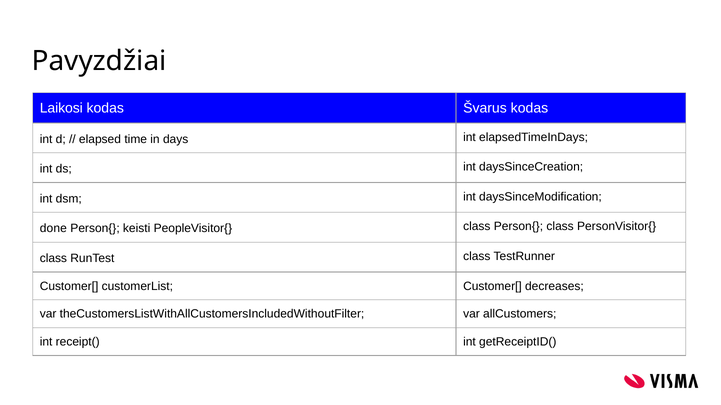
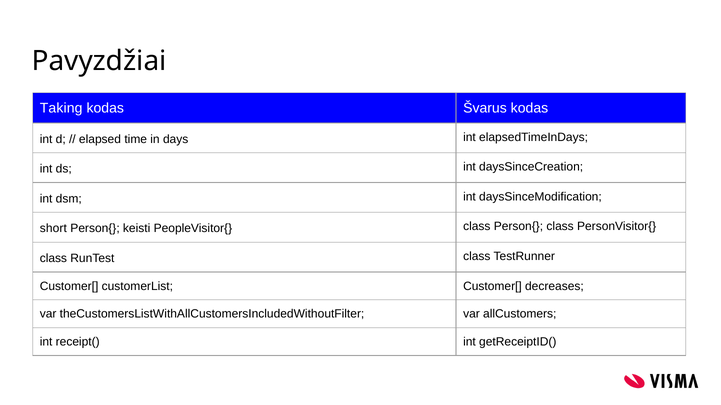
Laikosi: Laikosi -> Taking (61, 108)
done: done -> short (53, 229)
